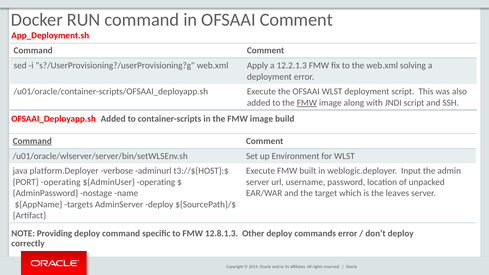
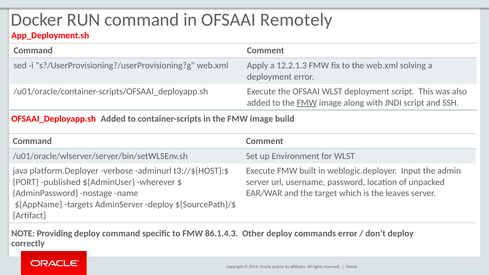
OFSAAI Comment: Comment -> Remotely (296, 20)
Command underline: present -> none (32, 141)
operating: operating -> published (61, 182)
${AdminUser operating: operating -> wherever (156, 182)
12.8.1.3: 12.8.1.3 -> 86.1.4.3 (222, 234)
